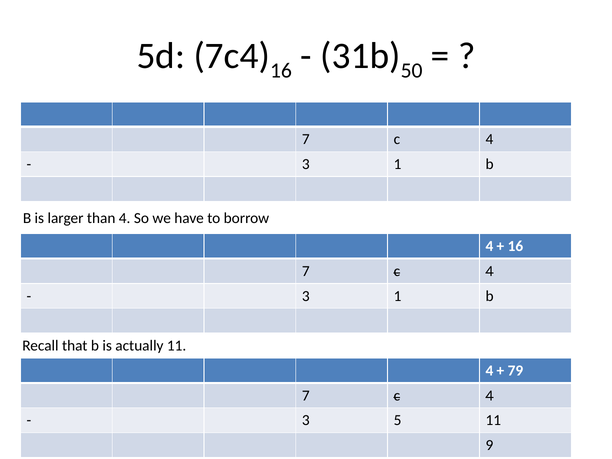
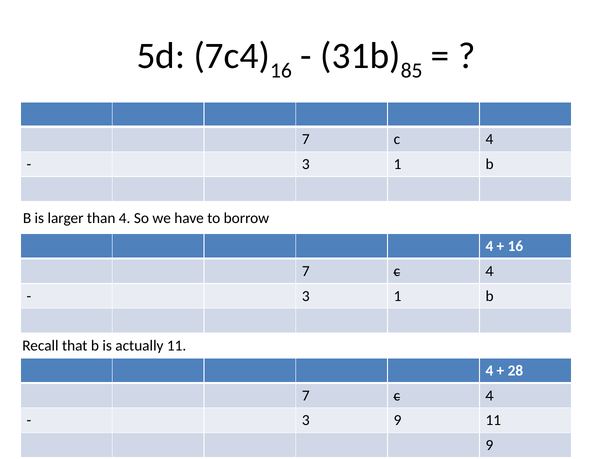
50: 50 -> 85 (412, 71)
79: 79 -> 28 (515, 371)
3 5: 5 -> 9 (398, 420)
